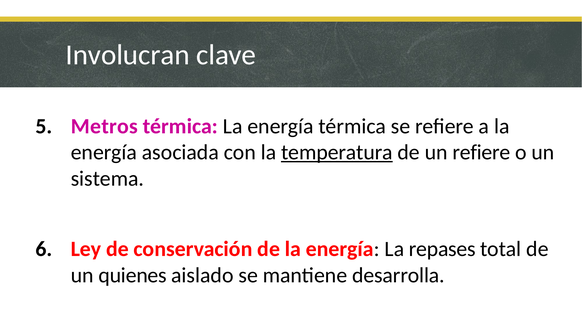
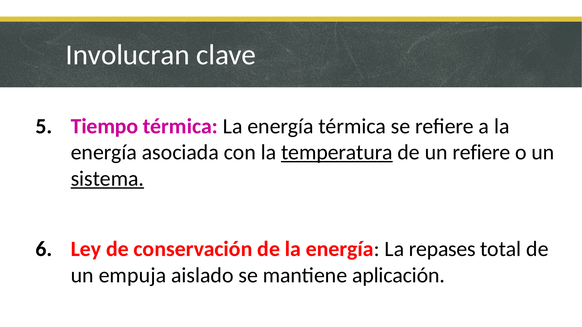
Metros: Metros -> Tiempo (105, 126)
sistema underline: none -> present (107, 179)
quienes: quienes -> empuja (132, 276)
desarrolla: desarrolla -> aplicación (399, 276)
